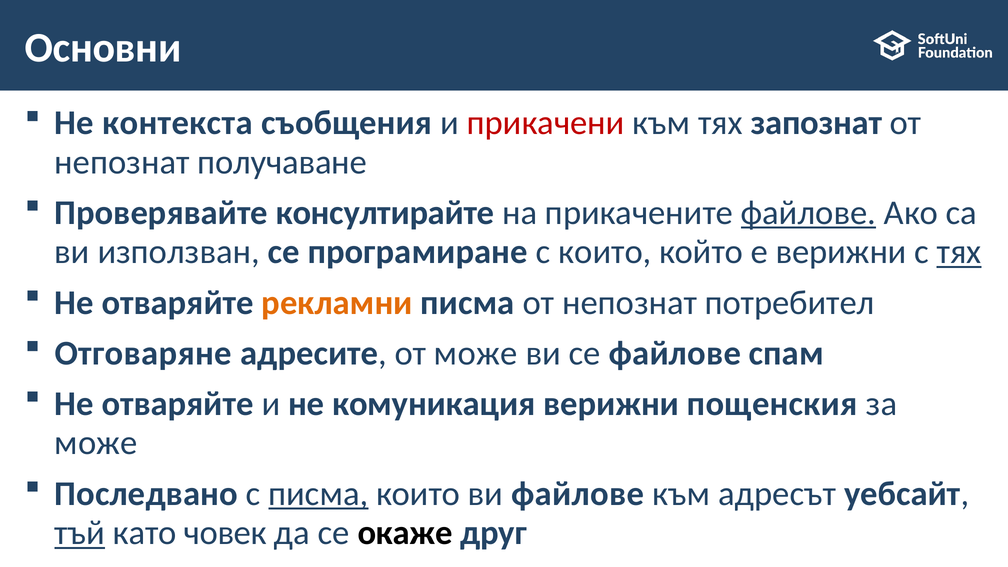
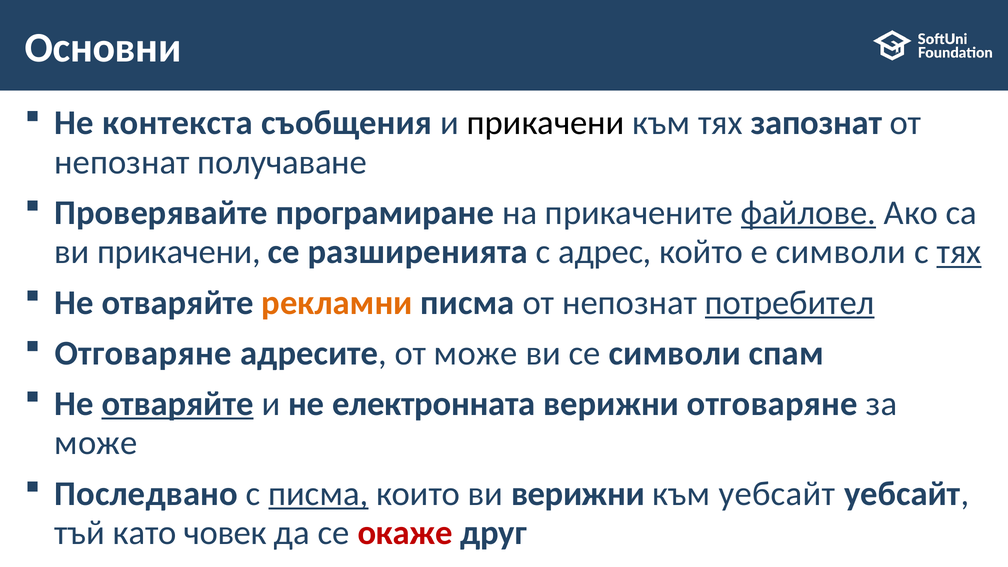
прикачени colour: red -> black (546, 123)
консултирайте: консултирайте -> програмиране (385, 213)
ви използван: използван -> прикачени (179, 252)
програмиране: програмиране -> разширенията (418, 252)
с които: които -> адрес (605, 252)
е верижни: верижни -> символи (841, 252)
потребител underline: none -> present (790, 303)
се файлове: файлове -> символи (675, 353)
отваряйте underline: none -> present (178, 404)
комуникация: комуникация -> електронната (434, 404)
верижни пощенския: пощенския -> отговаряне (772, 404)
ви файлове: файлове -> верижни (578, 494)
към адресът: адресът -> уебсайт (777, 494)
тъй underline: present -> none (80, 533)
окаже colour: black -> red (405, 533)
